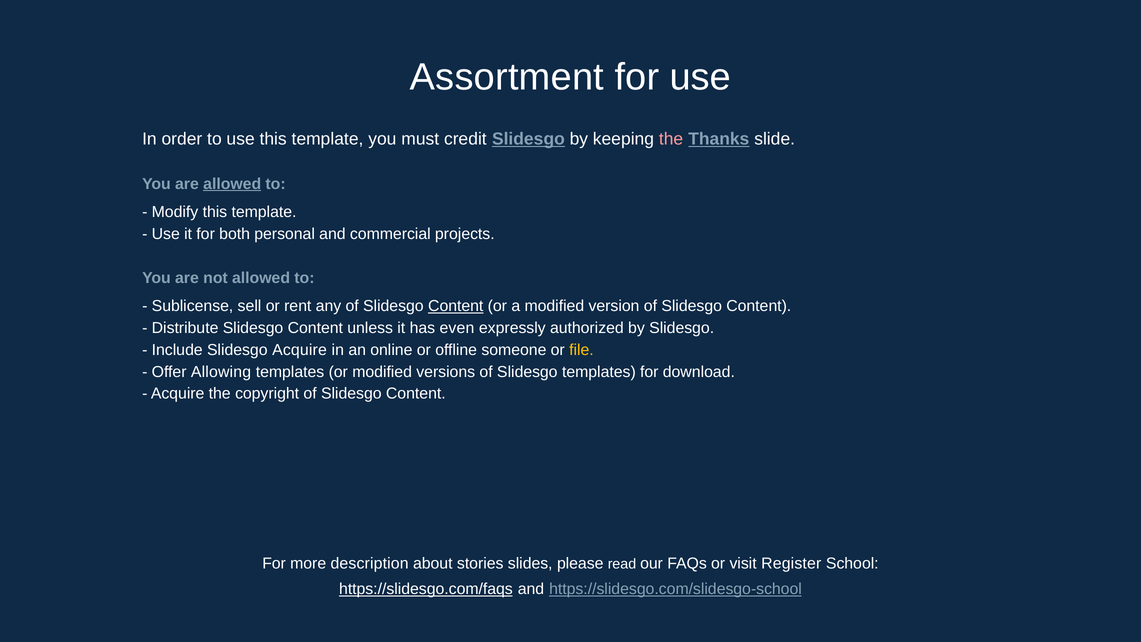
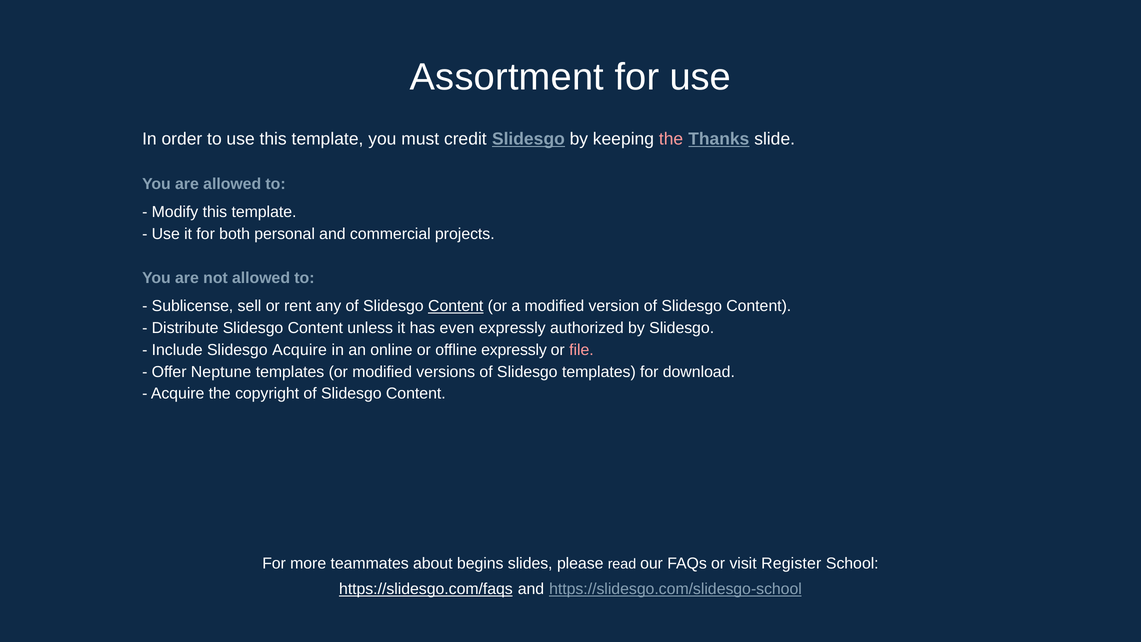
allowed underline: present -> none (232, 184)
offline someone: someone -> expressly (514, 350)
file colour: yellow -> pink (581, 350)
Allowing: Allowing -> Neptune (221, 372)
description: description -> teammates (370, 563)
stories: stories -> begins (480, 563)
